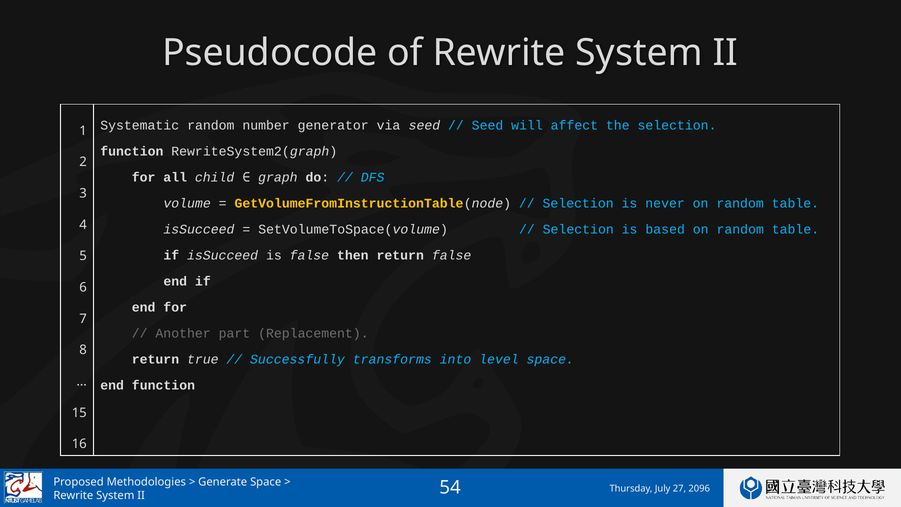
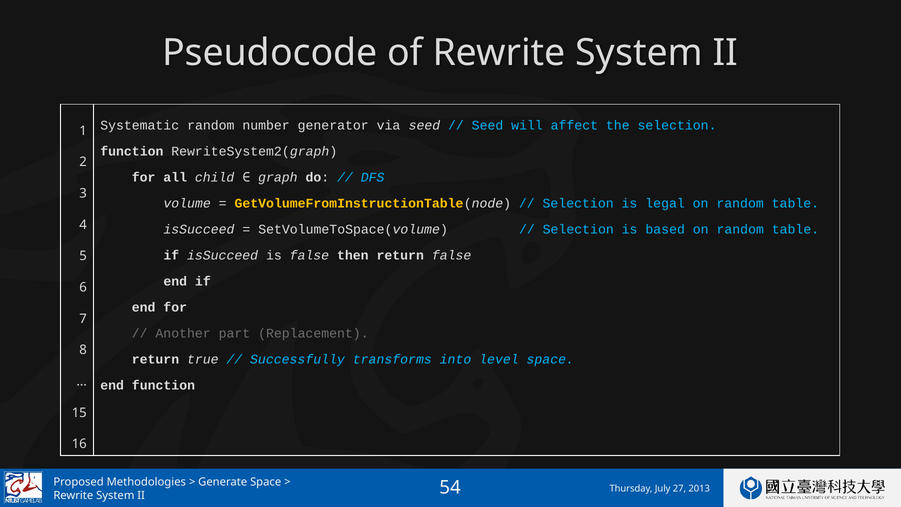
never: never -> legal (665, 203)
2096: 2096 -> 2013 (699, 488)
